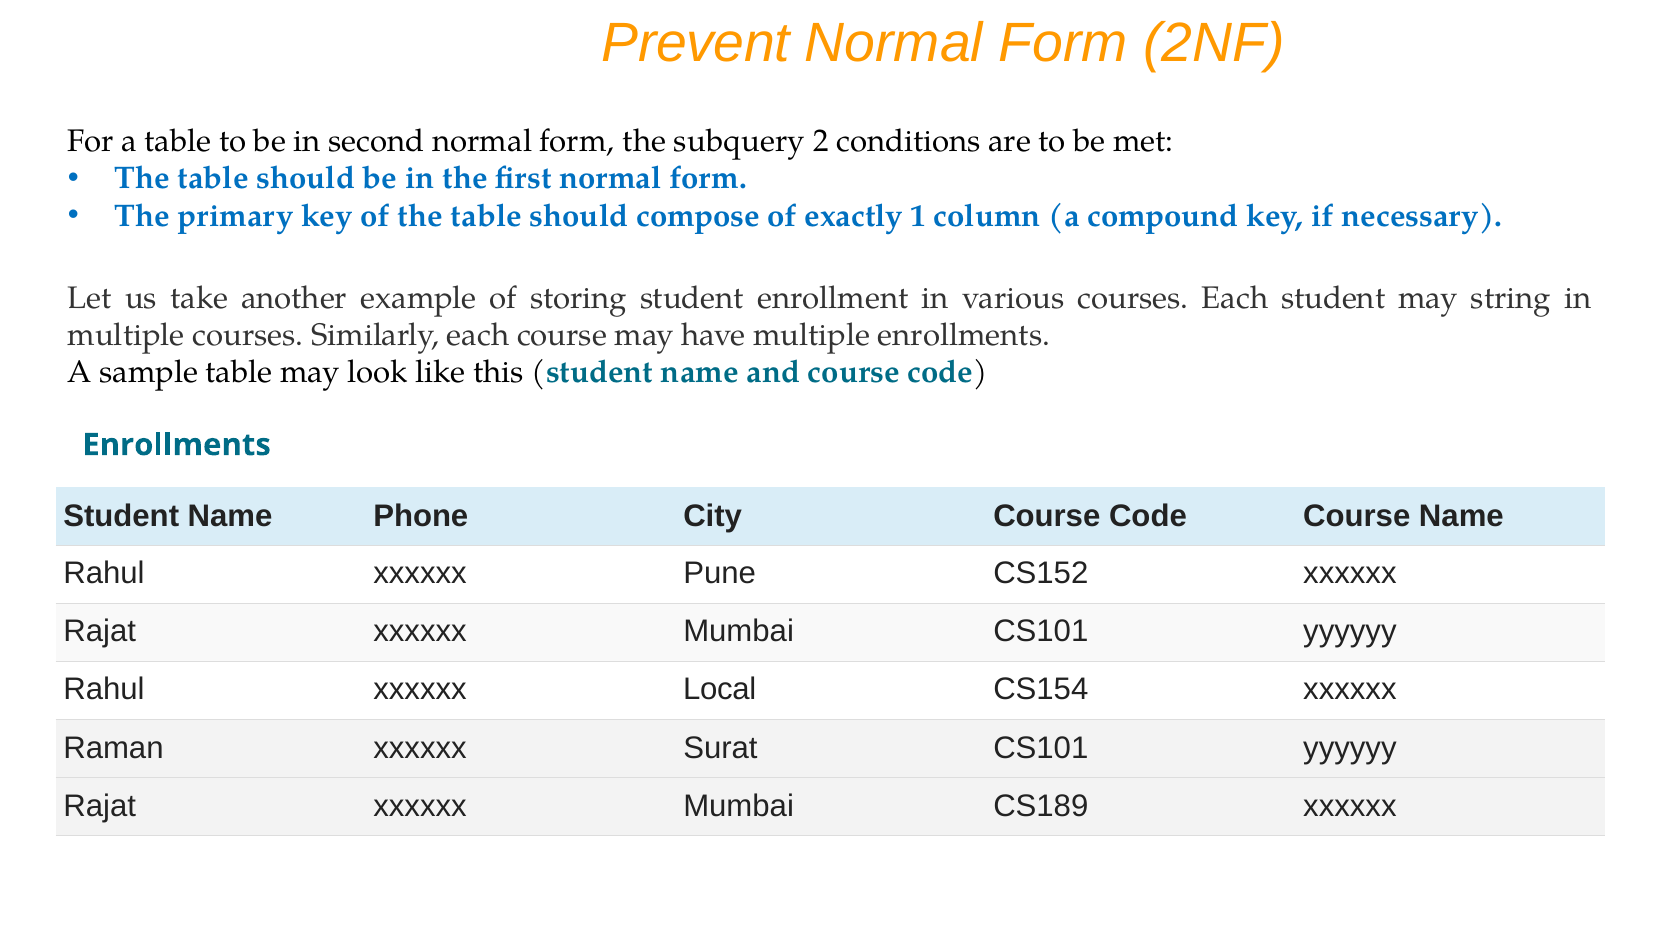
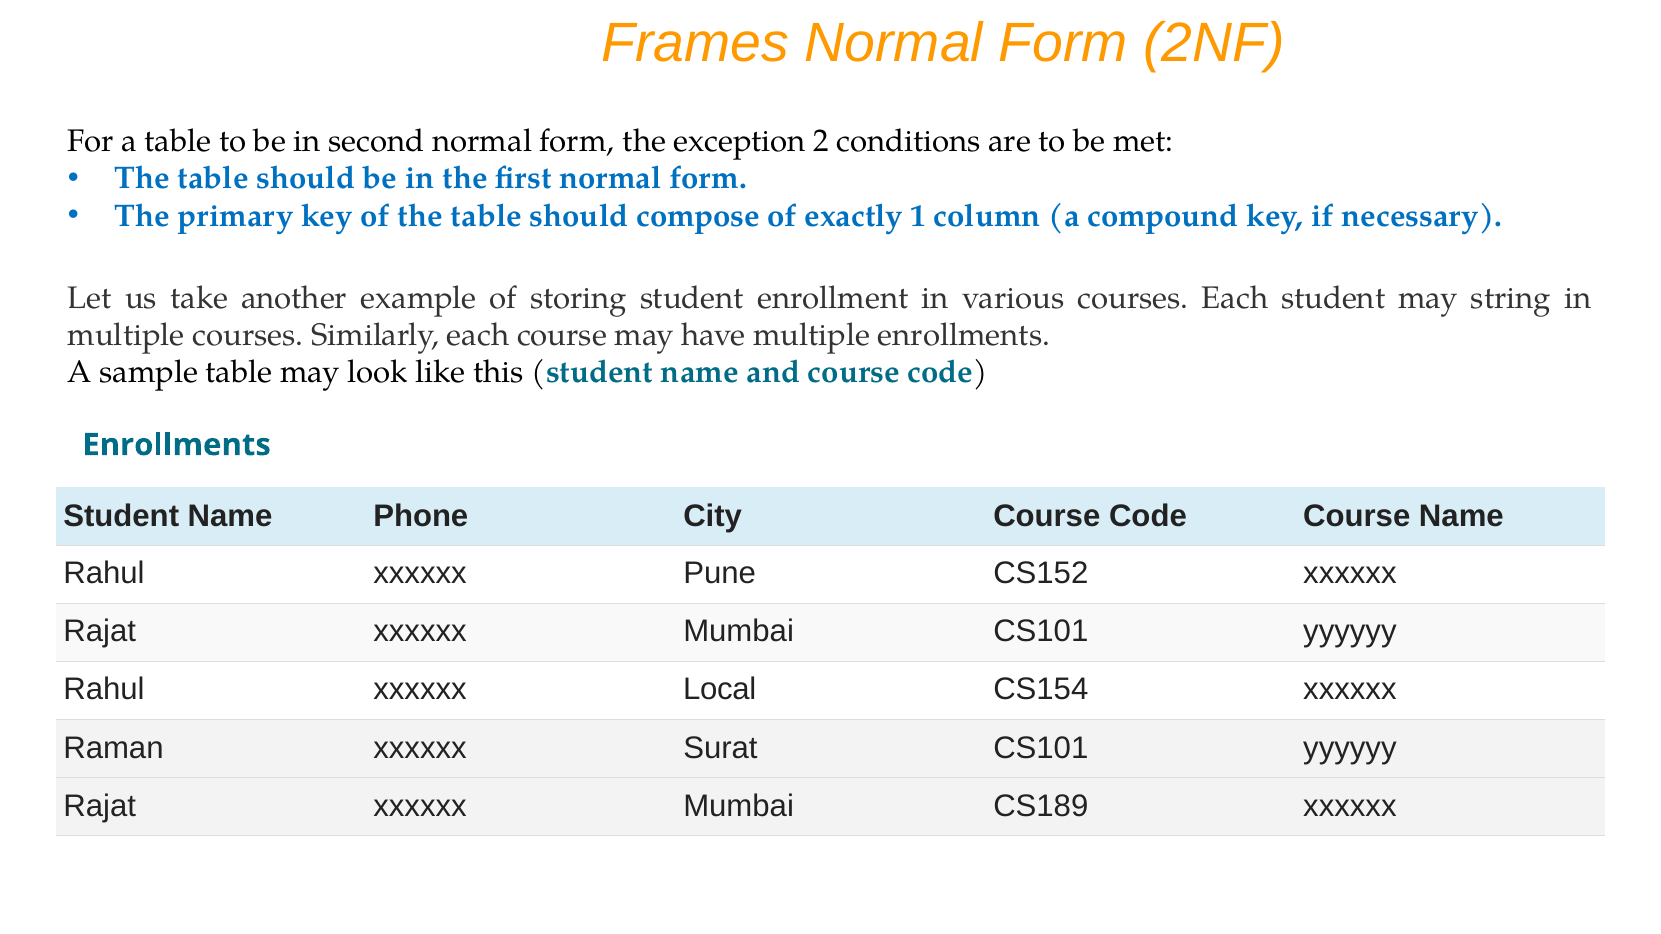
Prevent: Prevent -> Frames (696, 43)
subquery: subquery -> exception (740, 141)
